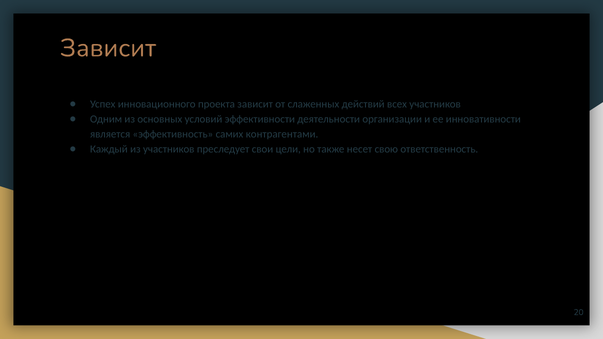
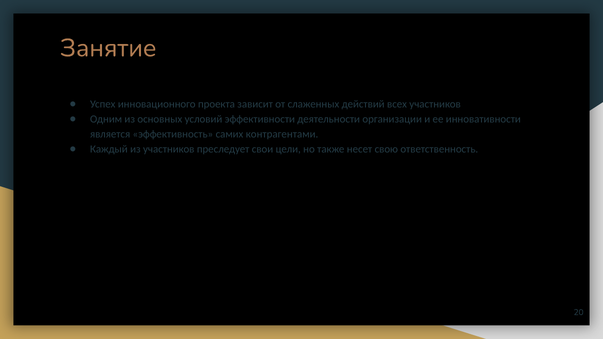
Зависит: Зависит -> Занятие (108, 48)
